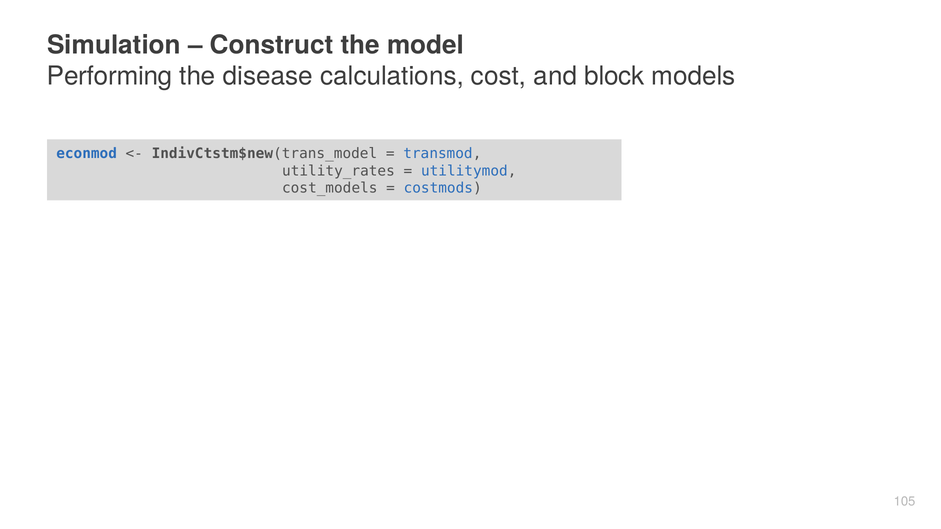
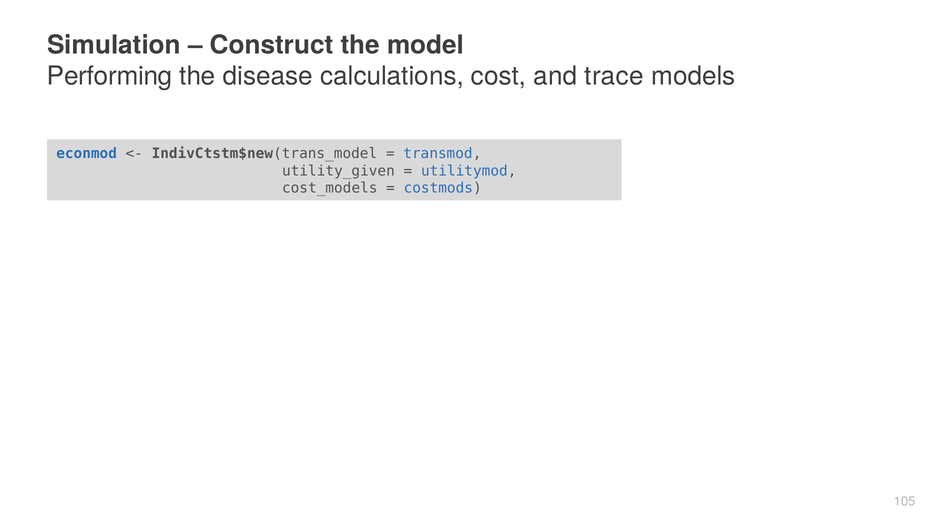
block: block -> trace (614, 76)
utility_rates: utility_rates -> utility_given (338, 171)
